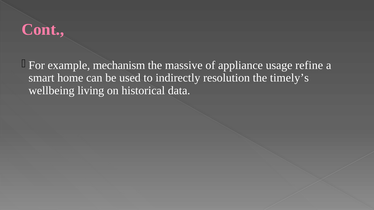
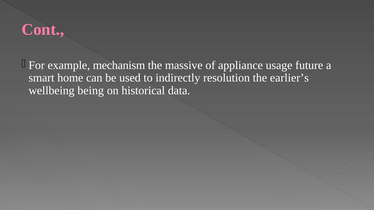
refine: refine -> future (309, 65)
timely’s: timely’s -> earlier’s (289, 78)
living: living -> being (91, 91)
